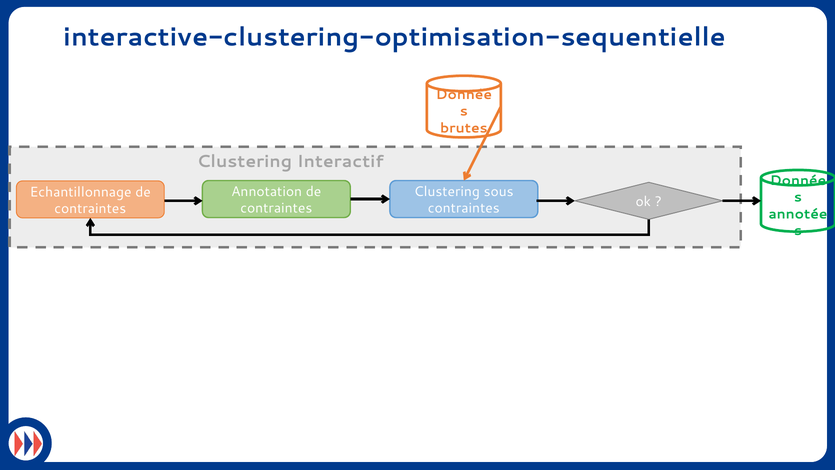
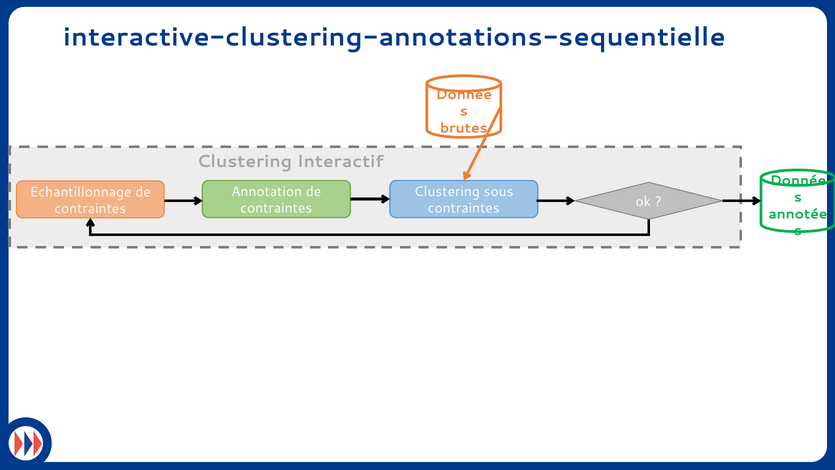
interactive-clustering-optimisation-sequentielle: interactive-clustering-optimisation-sequentielle -> interactive-clustering-annotations-sequentielle (395, 37)
